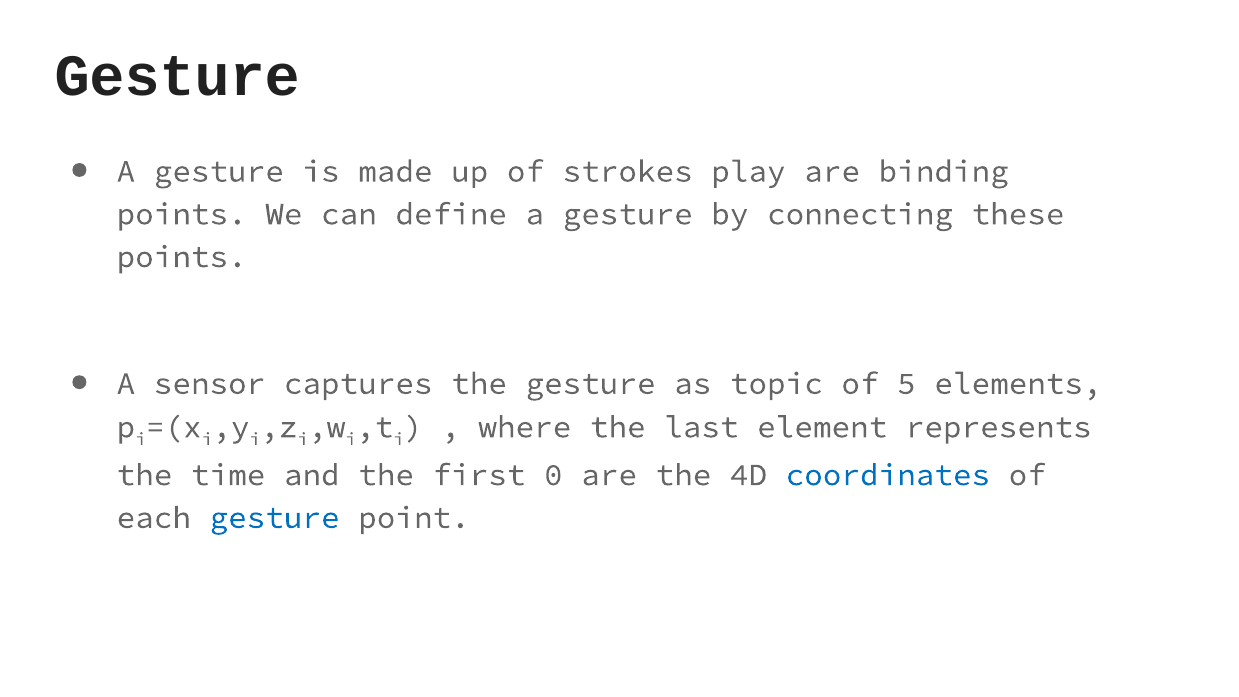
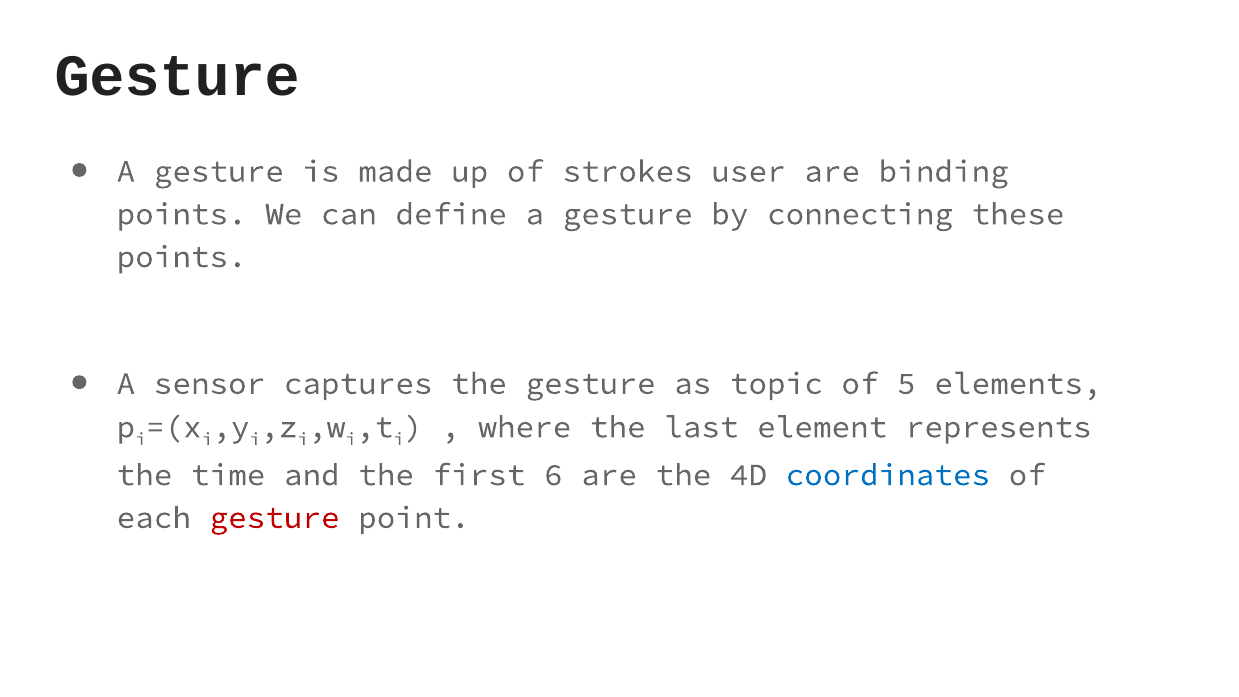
play: play -> user (748, 171)
0: 0 -> 6 (553, 475)
gesture colour: blue -> red (275, 518)
